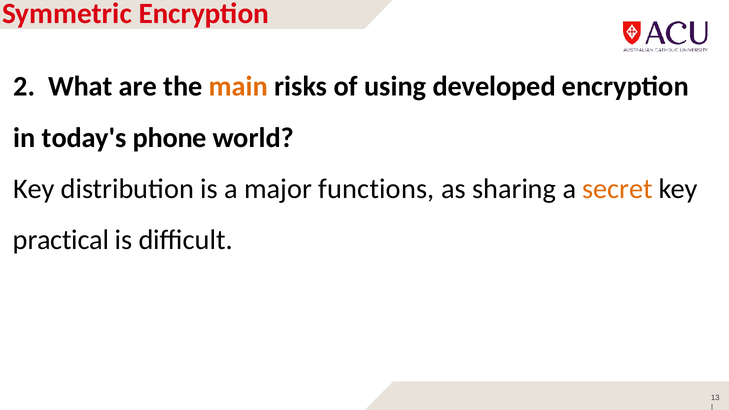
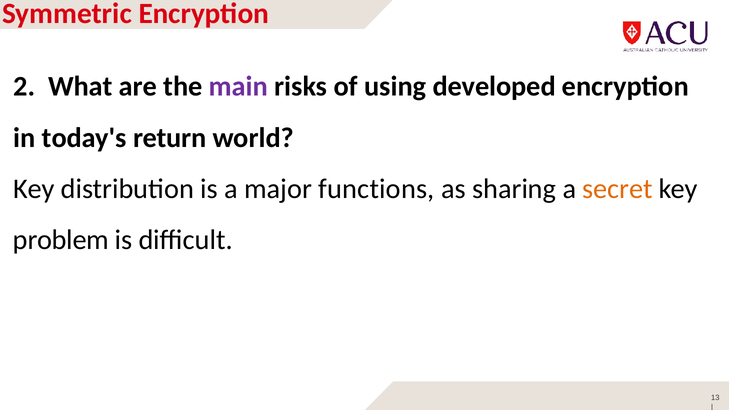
main colour: orange -> purple (238, 87)
phone: phone -> return (170, 138)
practical: practical -> problem (61, 240)
